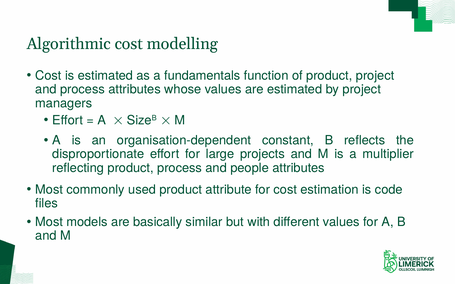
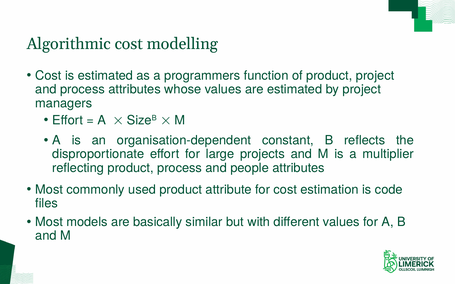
fundamentals: fundamentals -> programmers (202, 76)
